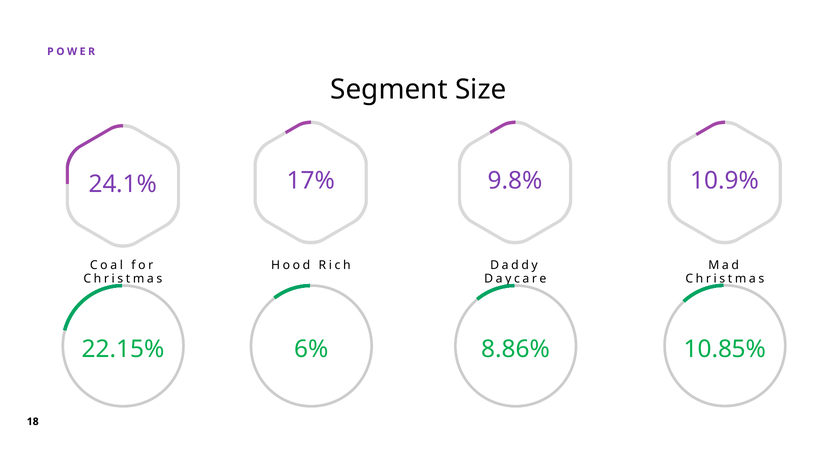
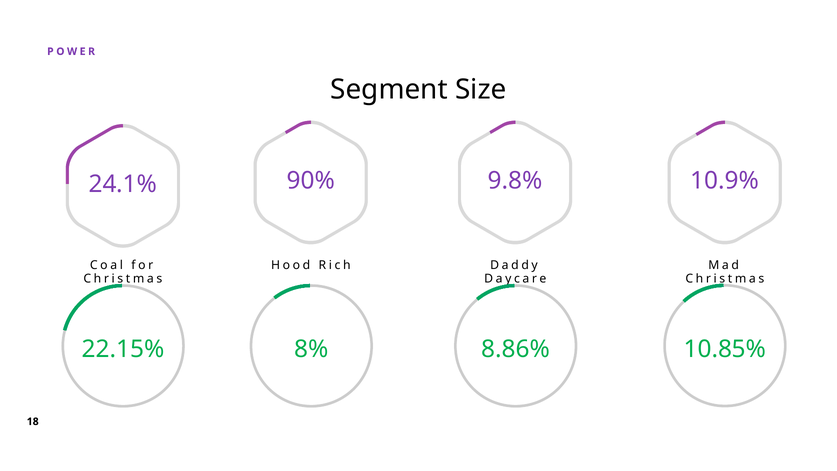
17%: 17% -> 90% (311, 181)
6%: 6% -> 8% (311, 349)
